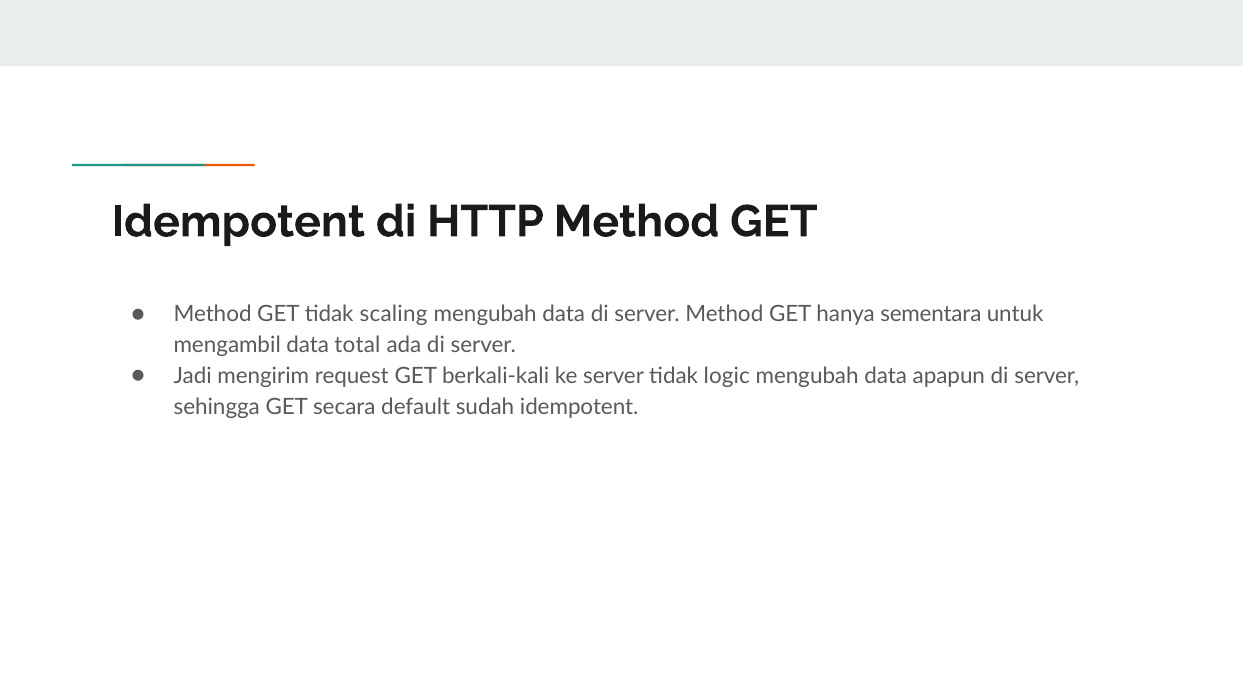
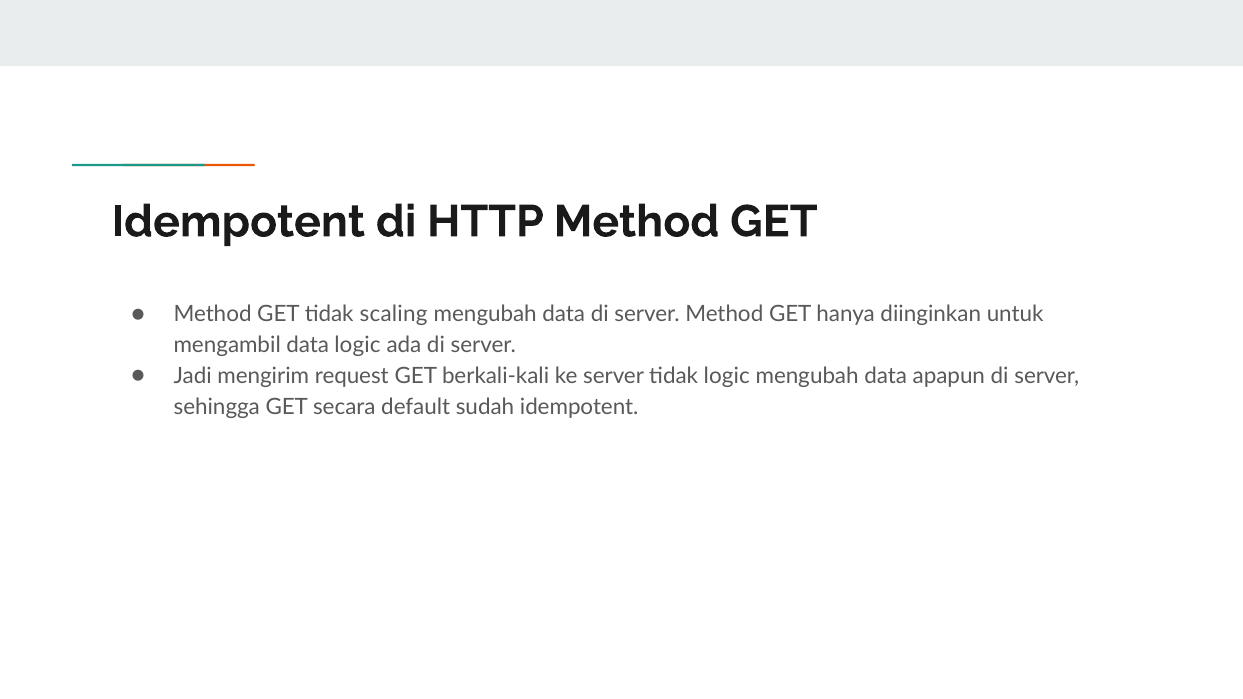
sementara: sementara -> diinginkan (931, 314)
data total: total -> logic (357, 345)
